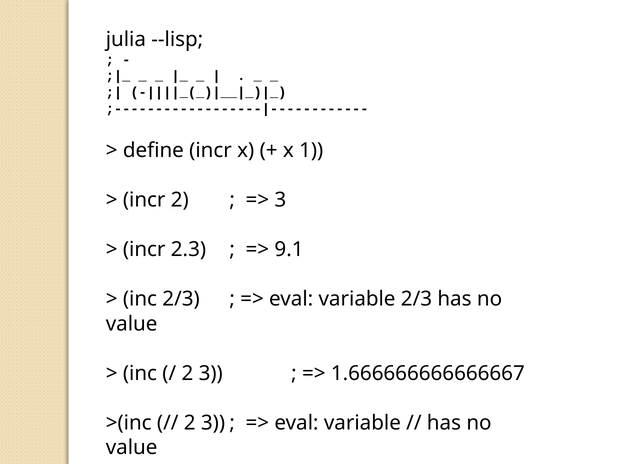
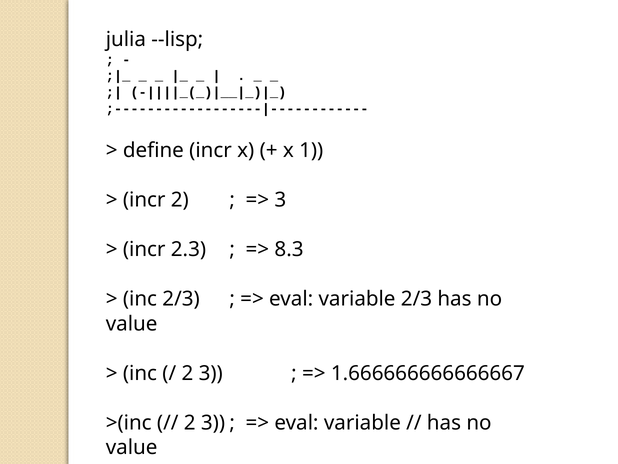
9.1: 9.1 -> 8.3 (289, 249)
